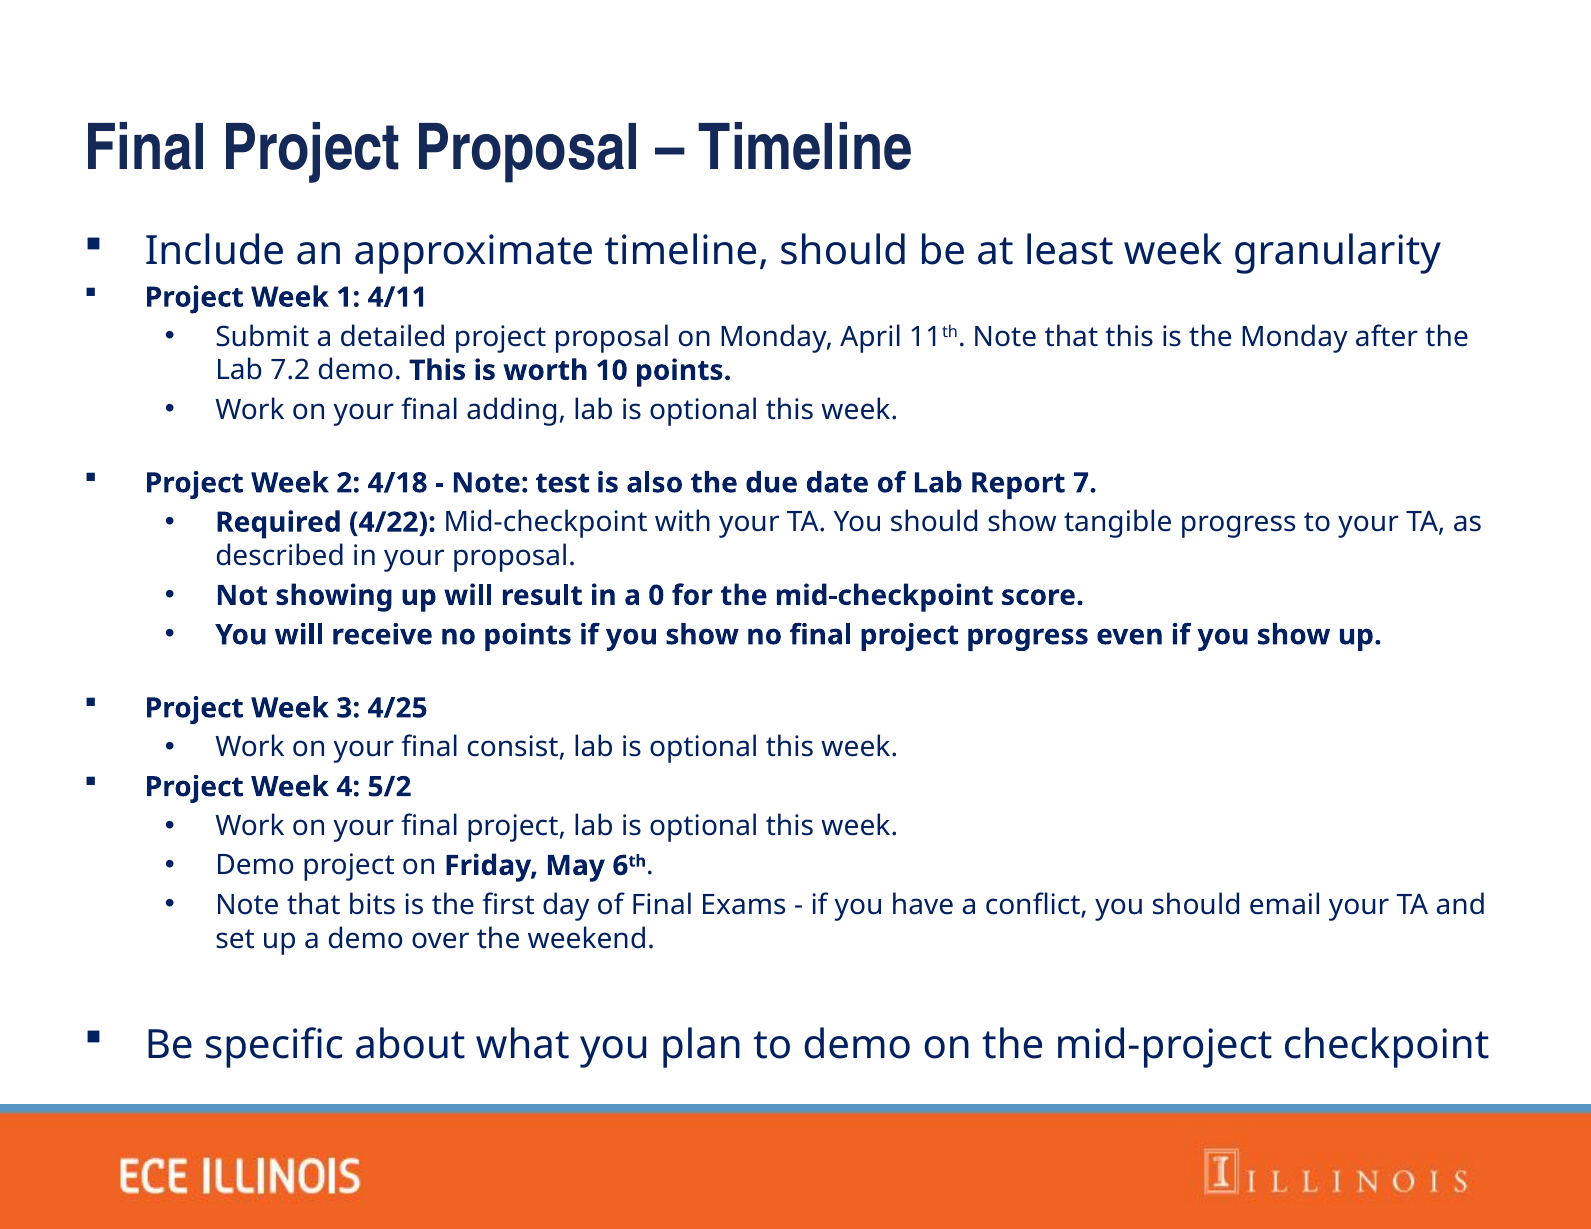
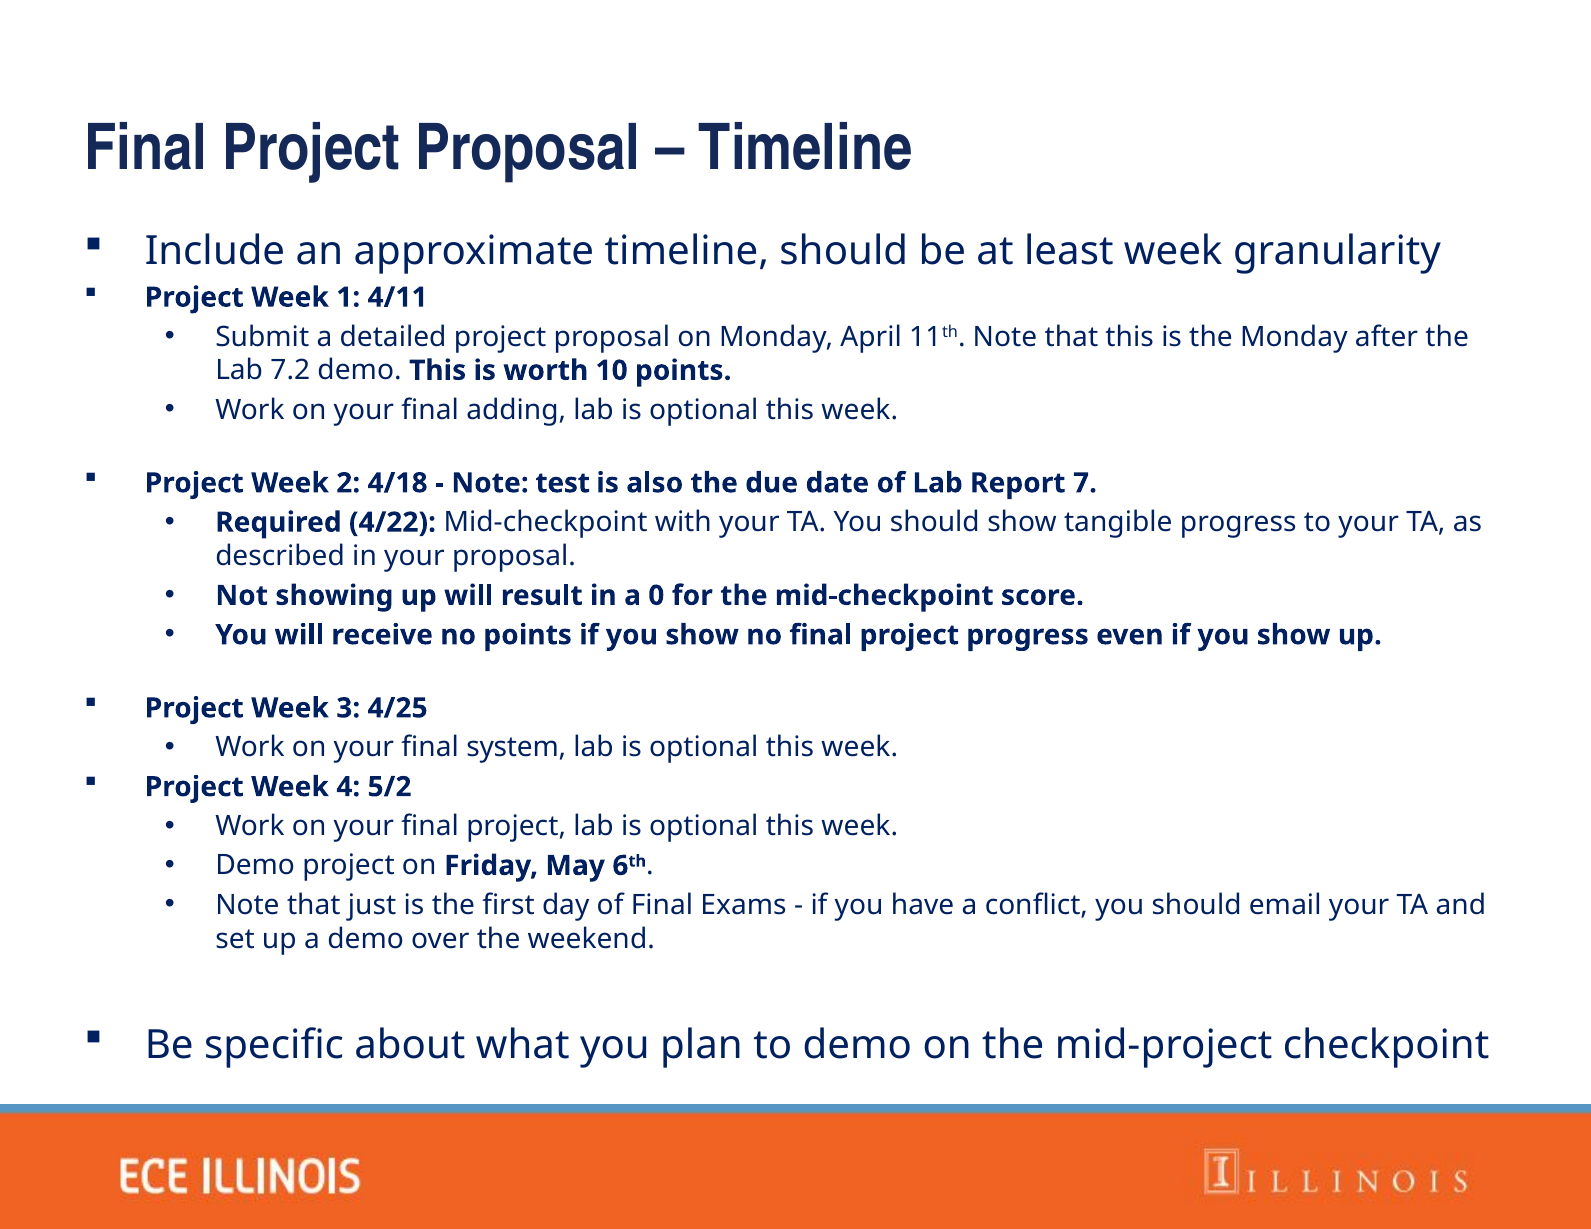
consist: consist -> system (516, 748)
bits: bits -> just (372, 905)
